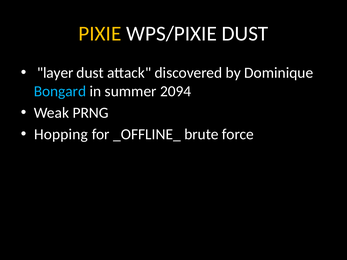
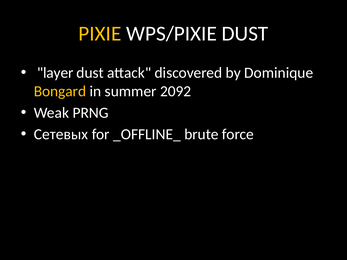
Bongard colour: light blue -> yellow (60, 91)
2094: 2094 -> 2092 (176, 91)
Hopping: Hopping -> Сетевых (61, 135)
